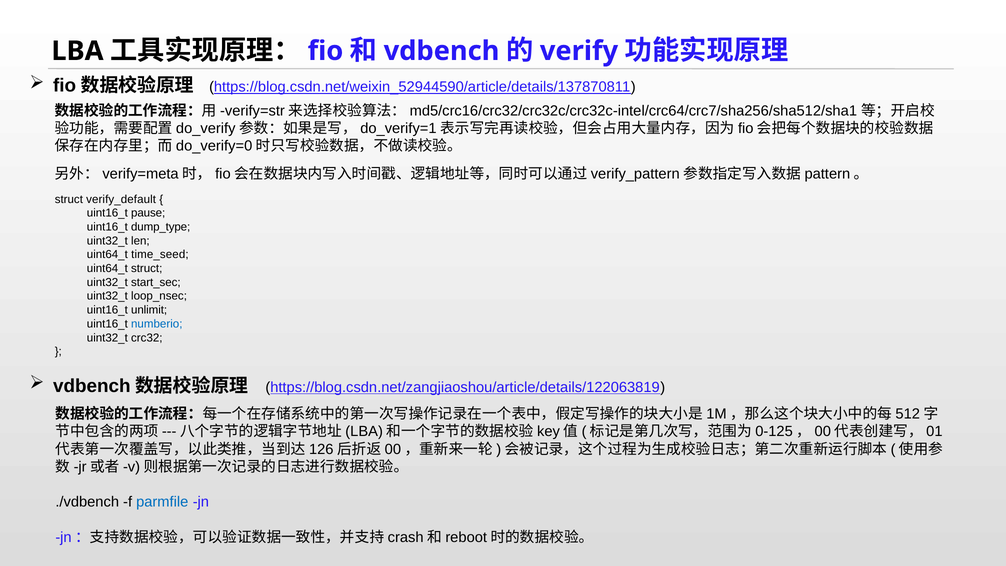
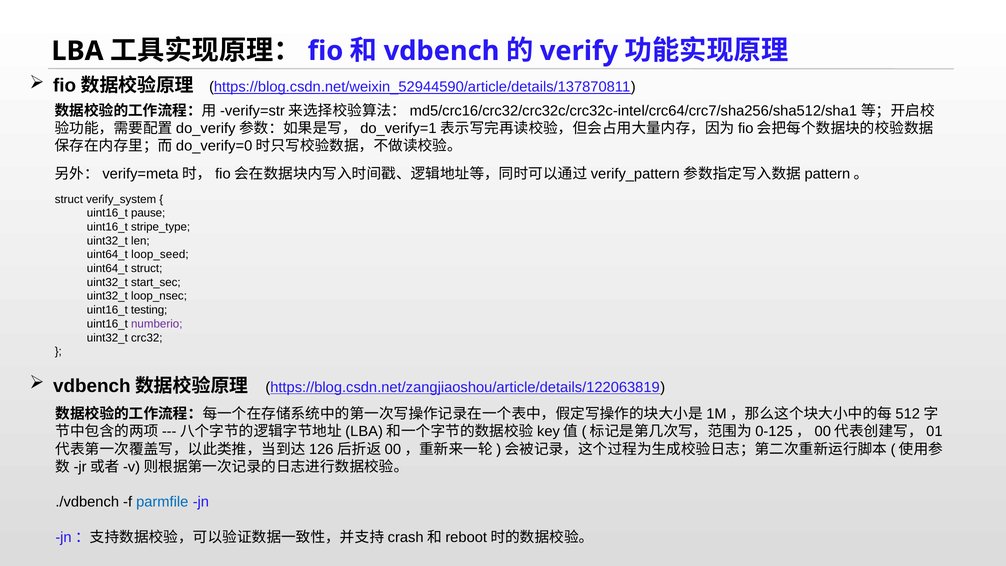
verify_default: verify_default -> verify_system (121, 199)
dump_type: dump_type -> stripe_type (161, 227)
time_seed: time_seed -> loop_seed (160, 255)
unlimit: unlimit -> testing (149, 310)
numberio colour: blue -> purple (157, 324)
